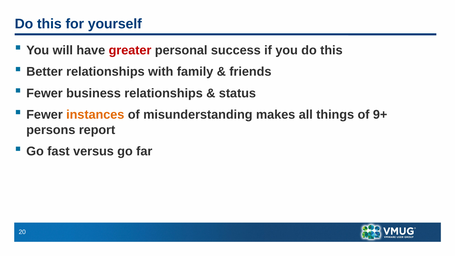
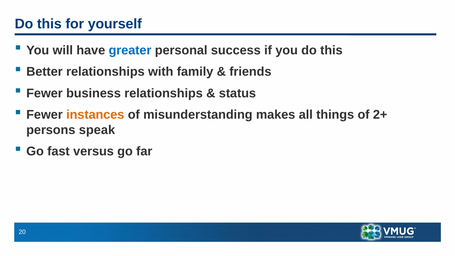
greater colour: red -> blue (130, 50)
9+: 9+ -> 2+ (380, 115)
report: report -> speak (97, 130)
